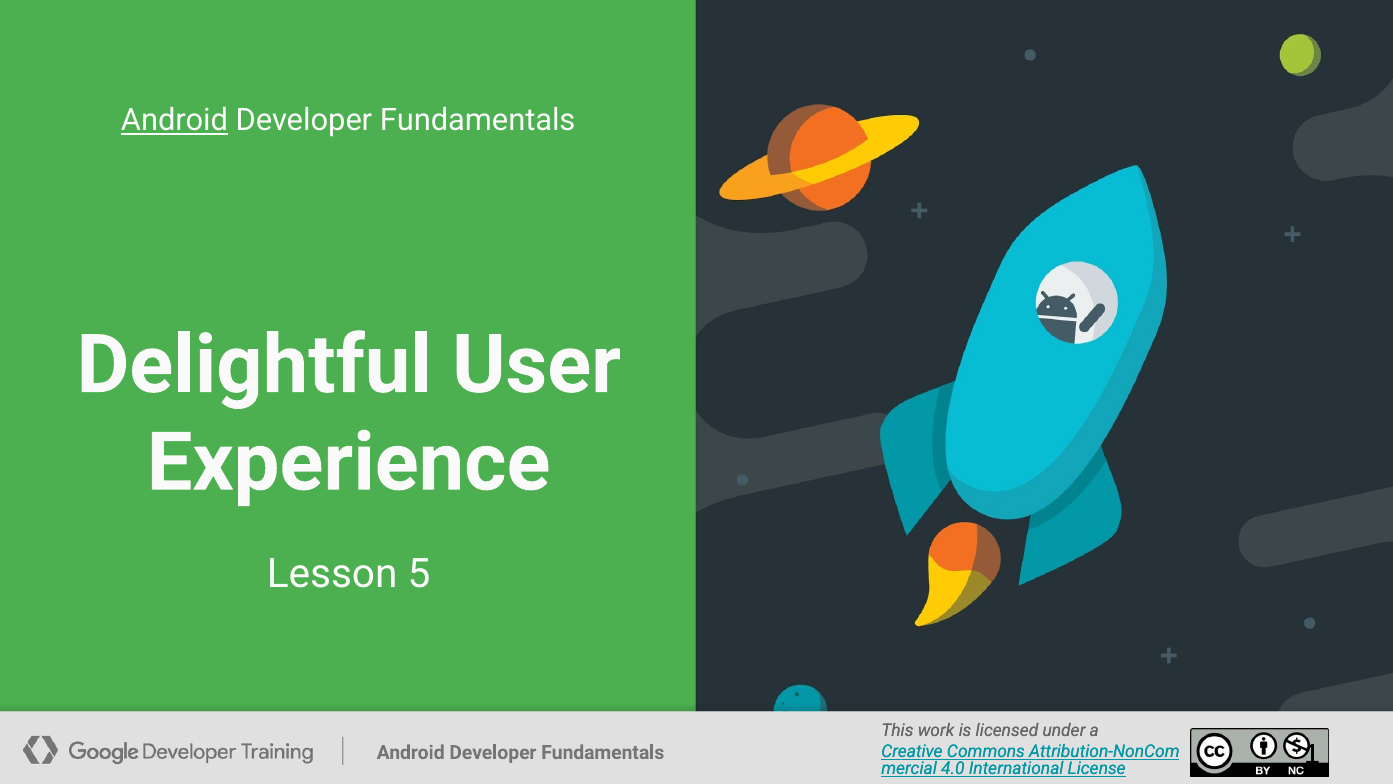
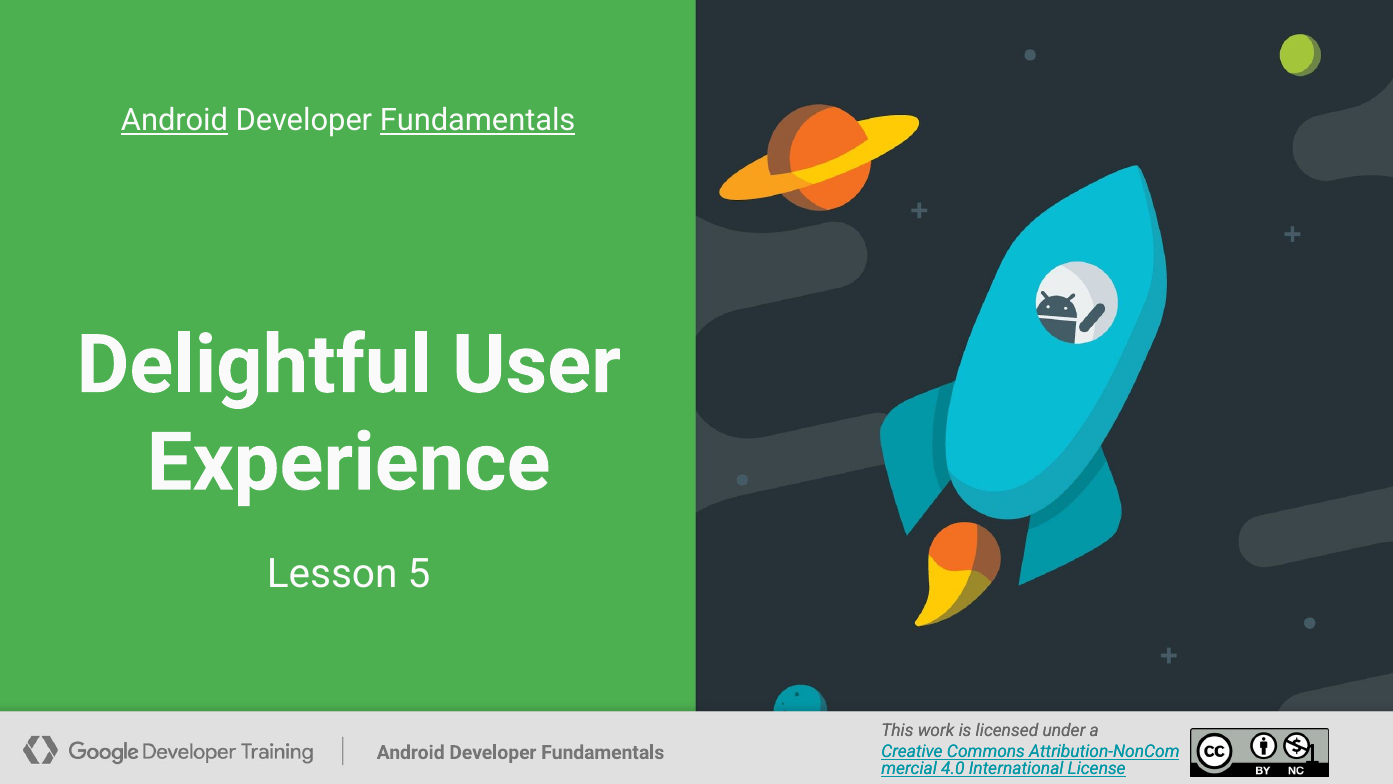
Fundamentals underline: none -> present (478, 121)
